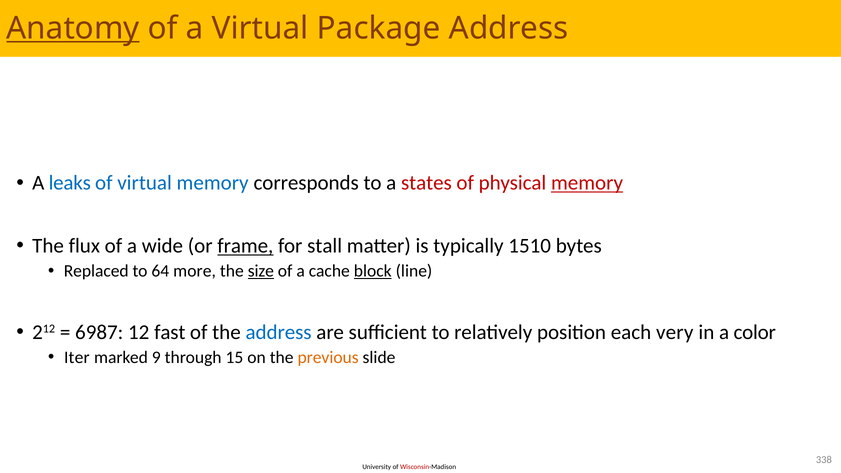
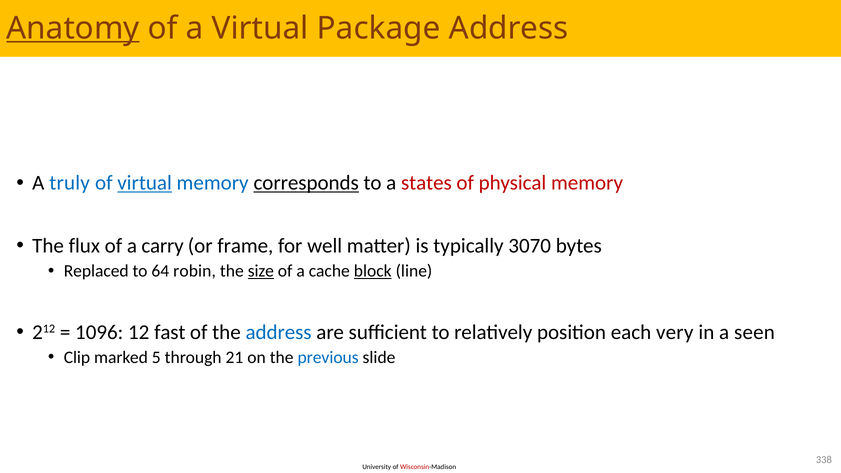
leaks: leaks -> truly (70, 183)
virtual underline: none -> present (145, 183)
corresponds underline: none -> present (306, 183)
memory underline: present -> none (587, 183)
wide: wide -> carry (163, 246)
frame underline: present -> none (245, 246)
stall: stall -> well (325, 246)
1510: 1510 -> 3070 (530, 246)
more: more -> robin (195, 271)
6987: 6987 -> 1096 (99, 332)
color: color -> seen (754, 332)
Iter: Iter -> Clip (77, 357)
9: 9 -> 5 (156, 357)
15: 15 -> 21 (234, 357)
previous colour: orange -> blue (328, 357)
